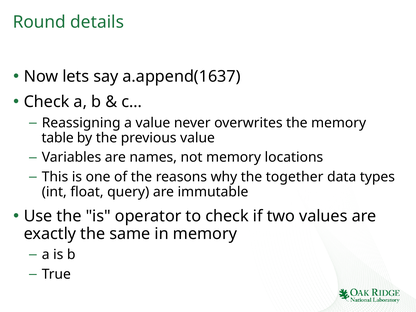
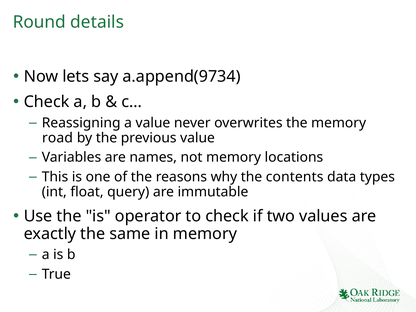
a.append(1637: a.append(1637 -> a.append(9734 (182, 76)
table: table -> road (57, 138)
together: together -> contents (295, 177)
